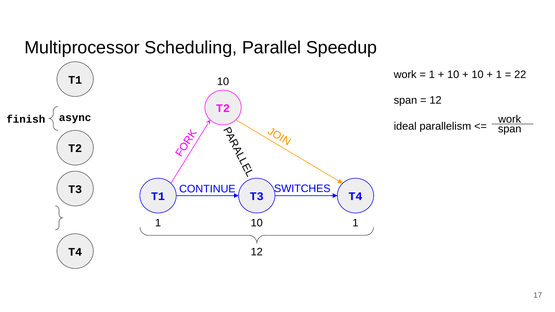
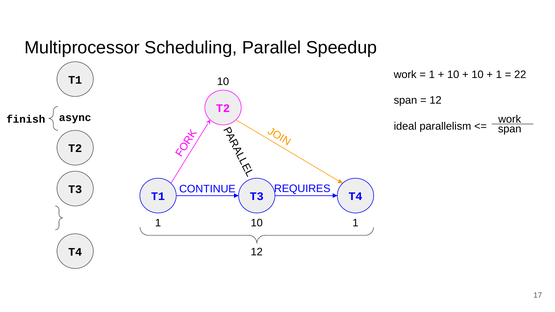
SWITCHES: SWITCHES -> REQUIRES (302, 189)
